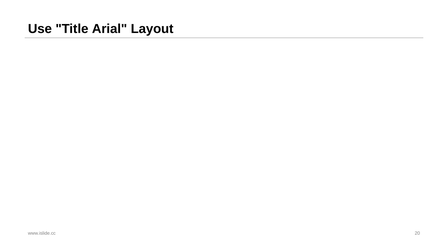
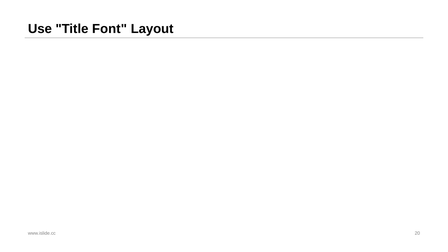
Arial: Arial -> Font (109, 29)
